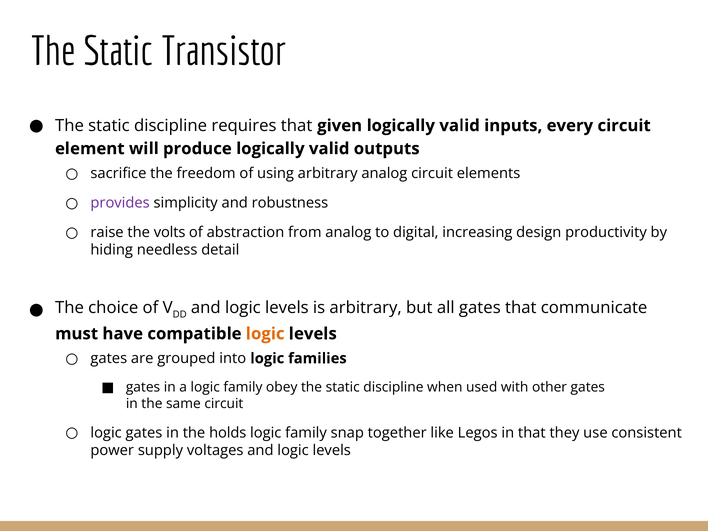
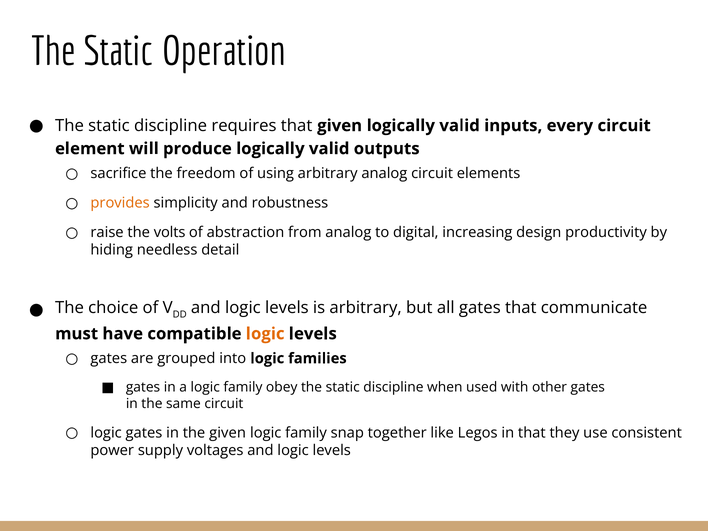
Transistor: Transistor -> Operation (224, 52)
provides colour: purple -> orange (120, 203)
the holds: holds -> given (228, 433)
